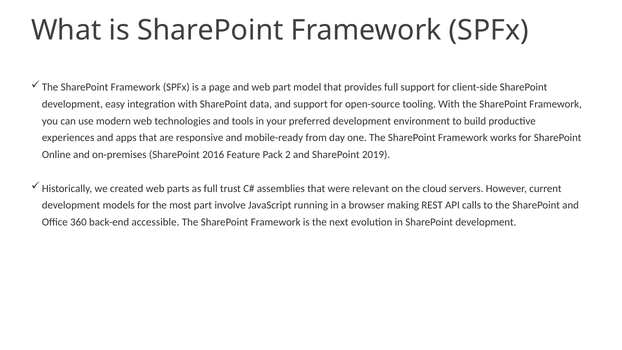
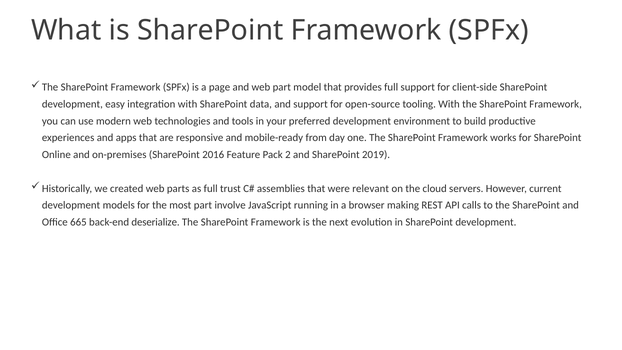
360: 360 -> 665 (78, 222)
accessible: accessible -> deserialize (156, 222)
